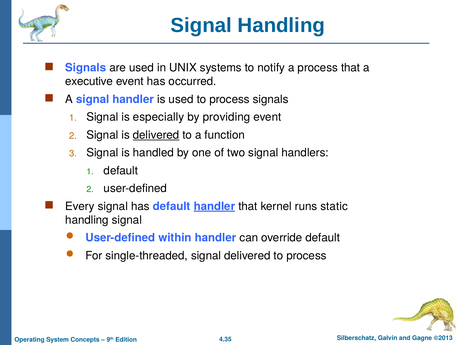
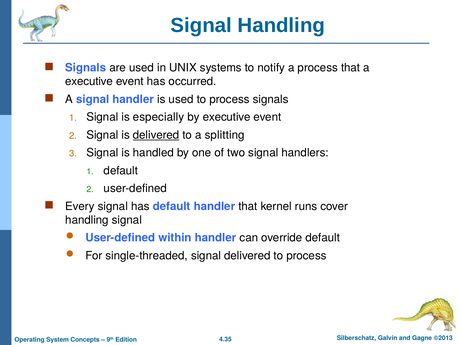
by providing: providing -> executive (227, 117)
function: function -> splitting (225, 135)
handler underline: present -> none (214, 206)
static: static -> cover (334, 206)
